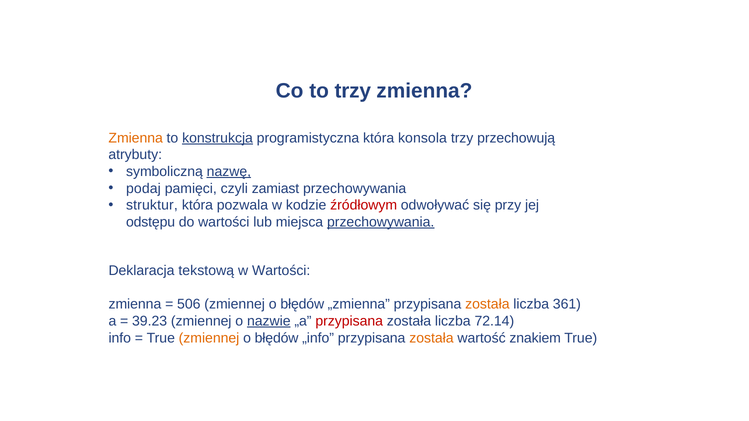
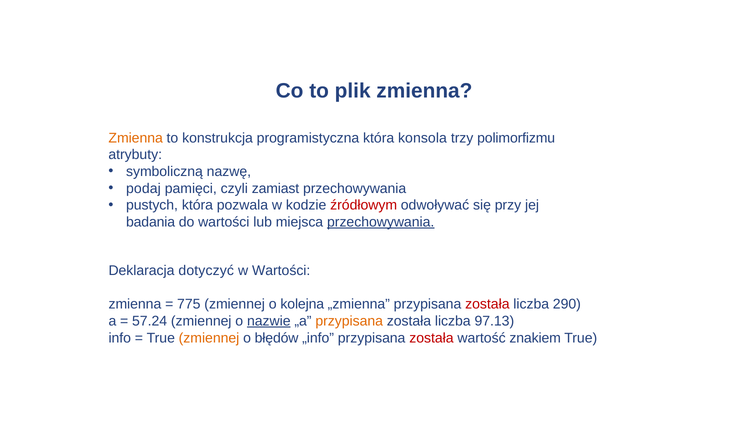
to trzy: trzy -> plik (353, 91)
konstrukcja underline: present -> none (218, 138)
przechowują: przechowują -> polimorfizmu (516, 138)
nazwę underline: present -> none (229, 172)
struktur: struktur -> pustych (152, 205)
odstępu: odstępu -> badania (151, 222)
tekstową: tekstową -> dotyczyć (206, 271)
506: 506 -> 775 (189, 304)
błędów: błędów -> kolejna (302, 304)
została colour: orange -> red (487, 304)
361: 361 -> 290 (567, 304)
39.23: 39.23 -> 57.24 (150, 321)
przypisana colour: red -> orange (349, 321)
72.14: 72.14 -> 97.13 (494, 321)
została colour: orange -> red (431, 338)
